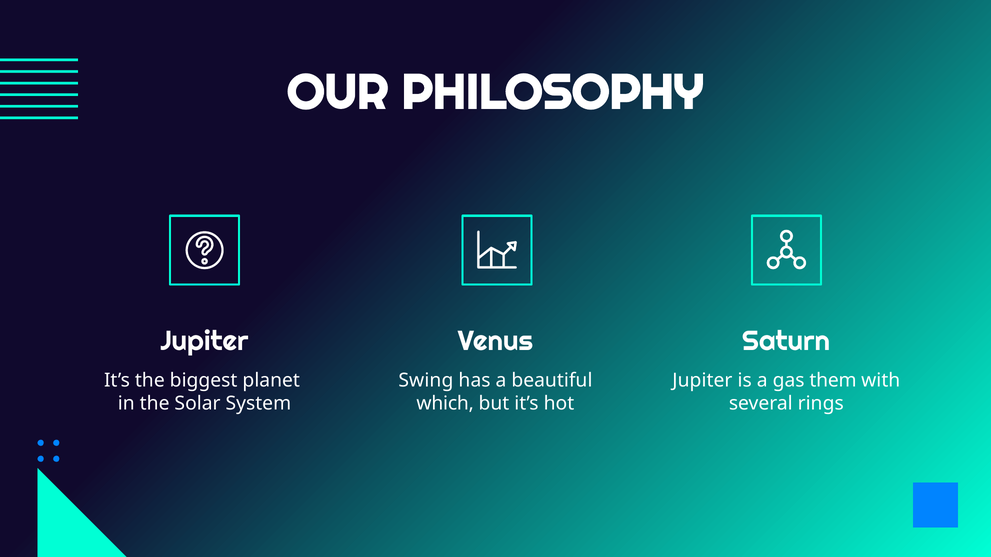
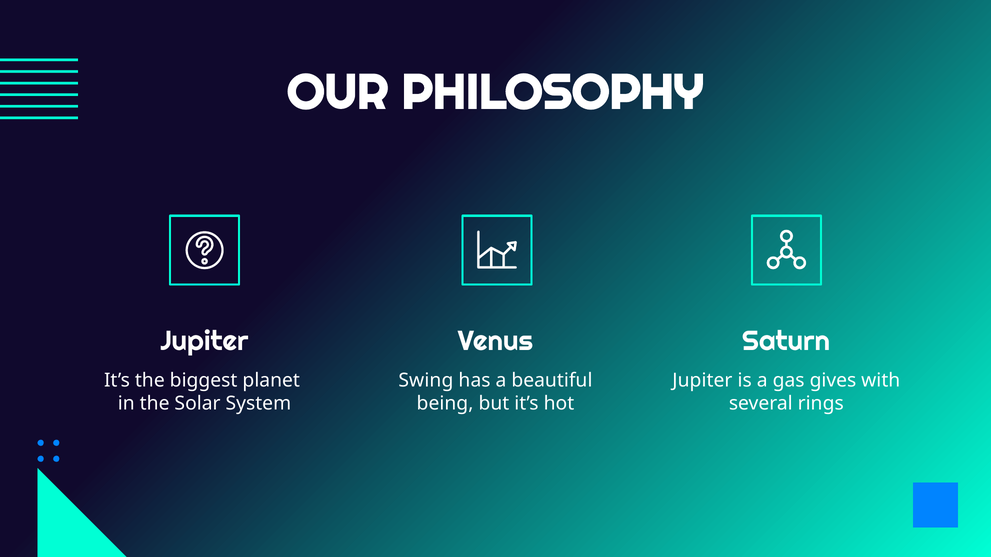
them: them -> gives (833, 381)
which: which -> being (445, 404)
